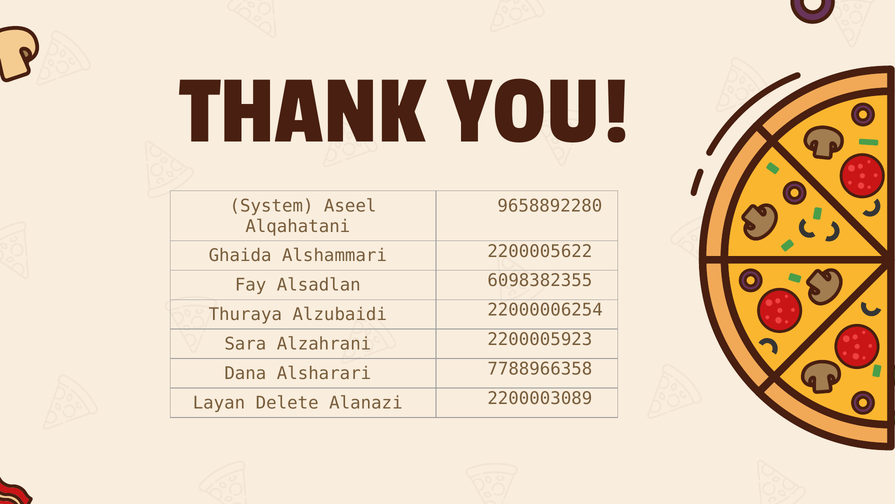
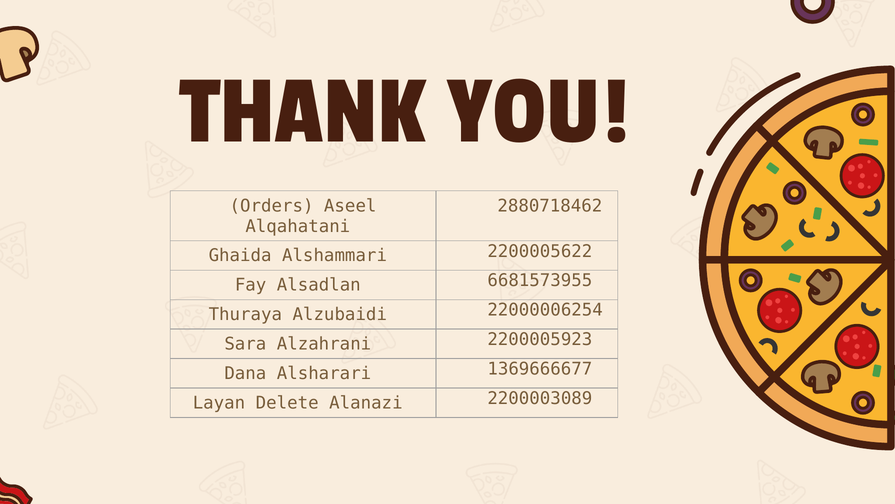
System: System -> Orders (272, 206)
9658892280: 9658892280 -> 2880718462 (550, 206)
6098382355: 6098382355 -> 6681573955 (540, 280)
7788966358: 7788966358 -> 1369666677 (540, 369)
